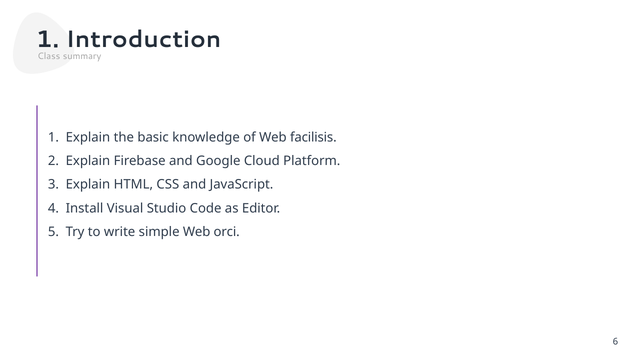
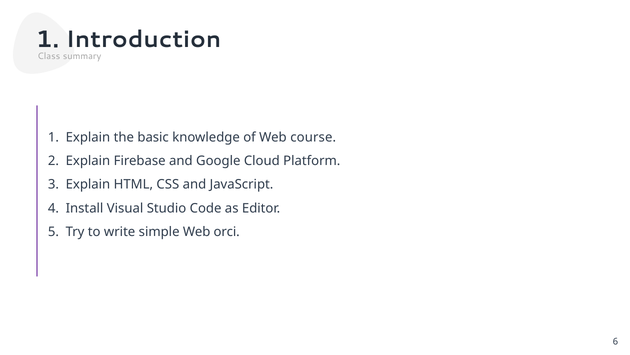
facilisis: facilisis -> course (313, 137)
